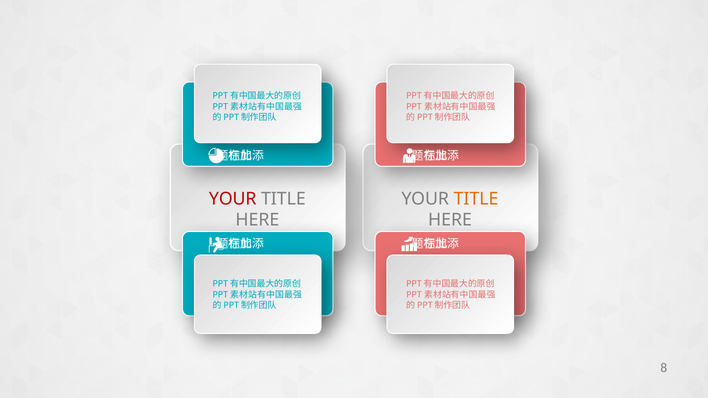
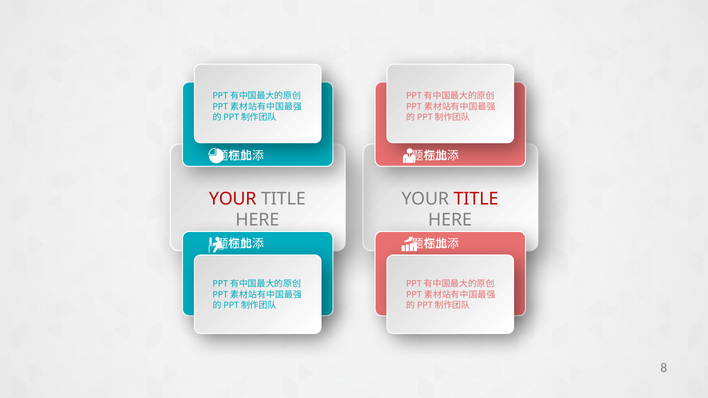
TITLE colour: orange -> red (476, 199)
